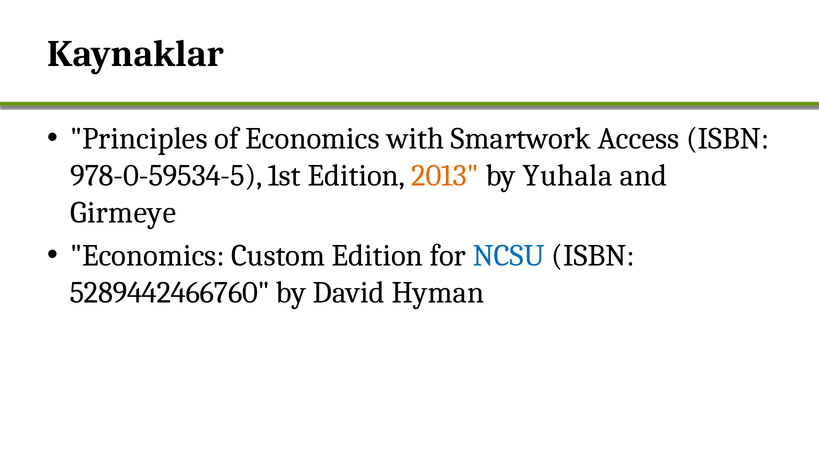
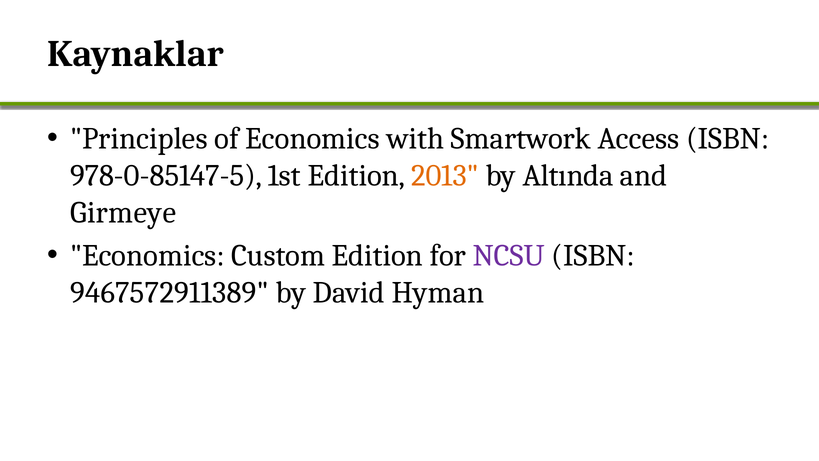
978-0-59534-5: 978-0-59534-5 -> 978-0-85147-5 (166, 176)
Yuhala: Yuhala -> Altında (568, 176)
NCSU colour: blue -> purple (509, 255)
5289442466760: 5289442466760 -> 9467572911389 (169, 292)
